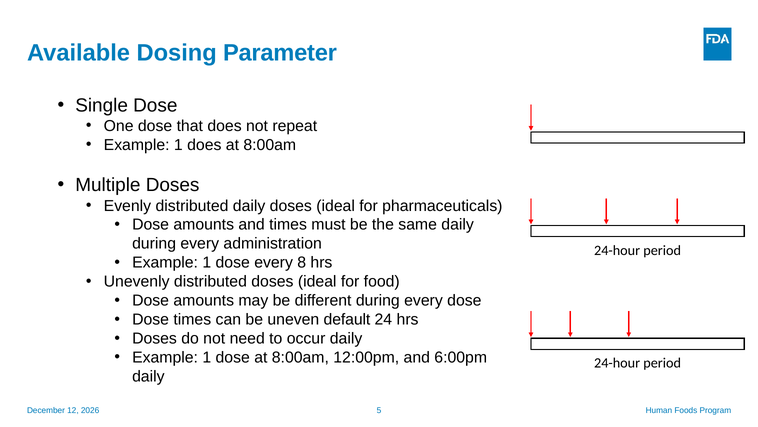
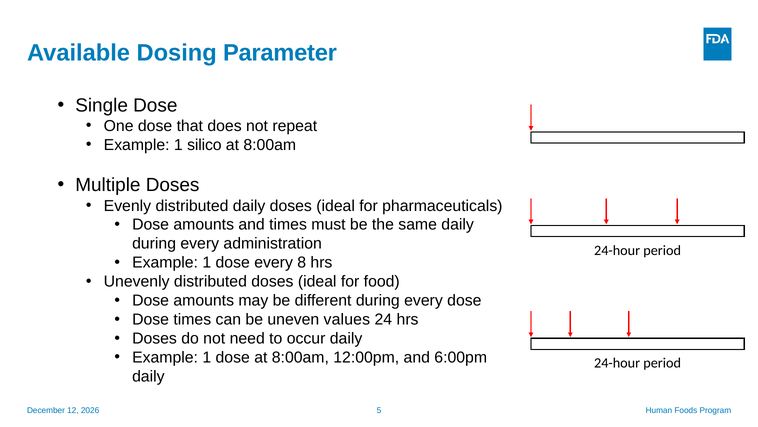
1 does: does -> silico (204, 145)
default: default -> values (347, 319)
